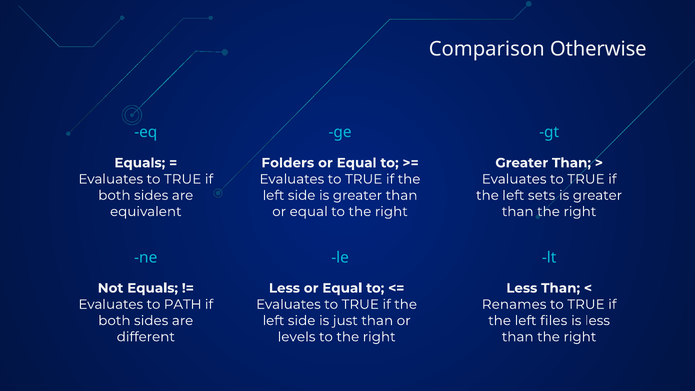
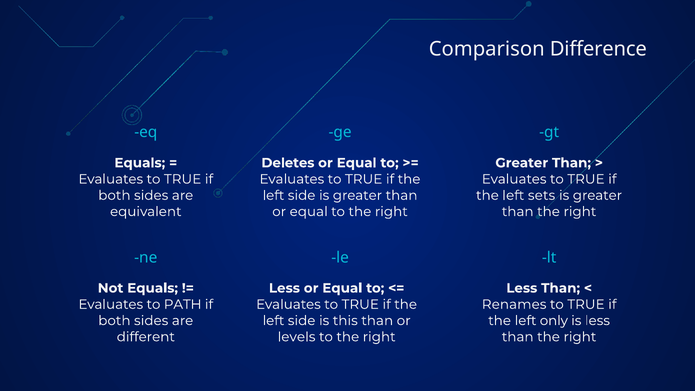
Otherwise: Otherwise -> Difference (598, 49)
Folders: Folders -> Deletes (288, 163)
just: just -> this (345, 321)
files: files -> only (554, 321)
